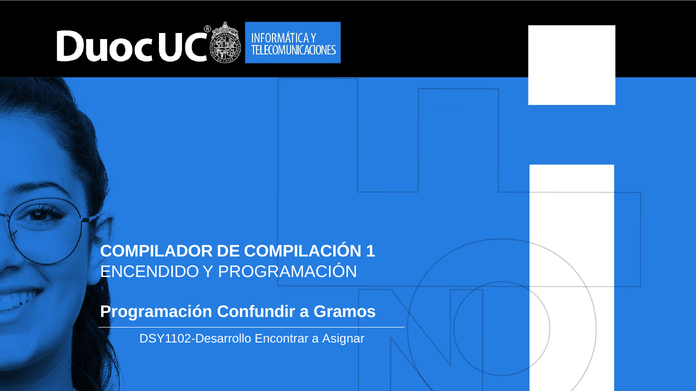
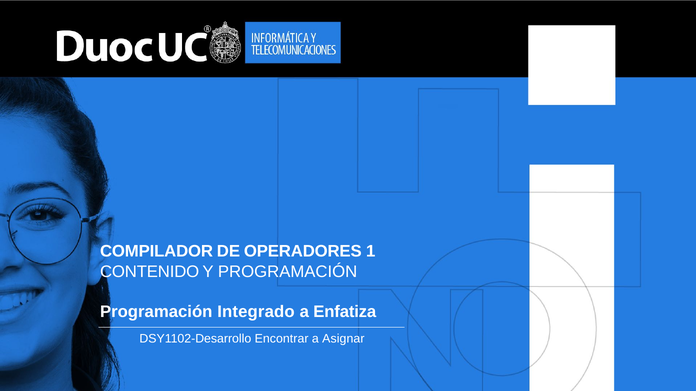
COMPILACIÓN: COMPILACIÓN -> OPERADORES (303, 252)
ENCENDIDO: ENCENDIDO -> CONTENIDO (150, 272)
Confundir: Confundir -> Integrado (256, 312)
Gramos: Gramos -> Enfatiza (345, 312)
